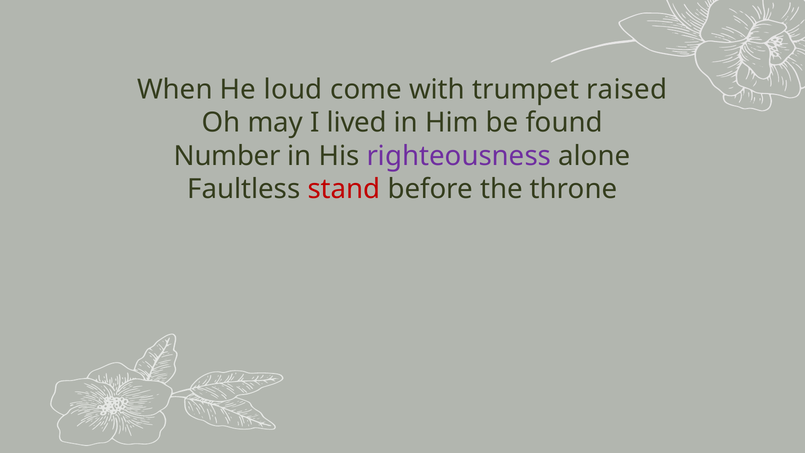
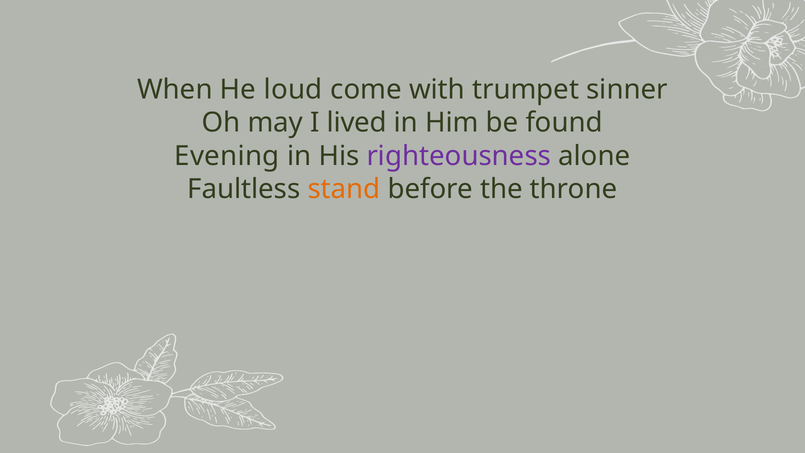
raised: raised -> sinner (627, 89)
Number: Number -> Evening (227, 156)
stand colour: red -> orange (344, 189)
